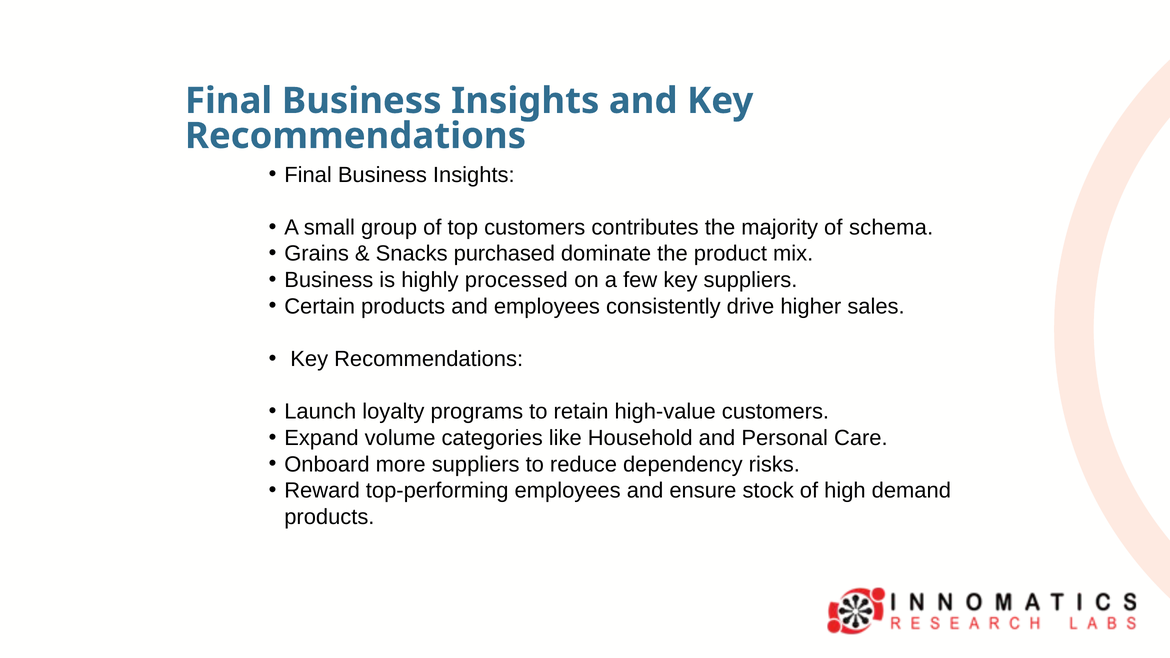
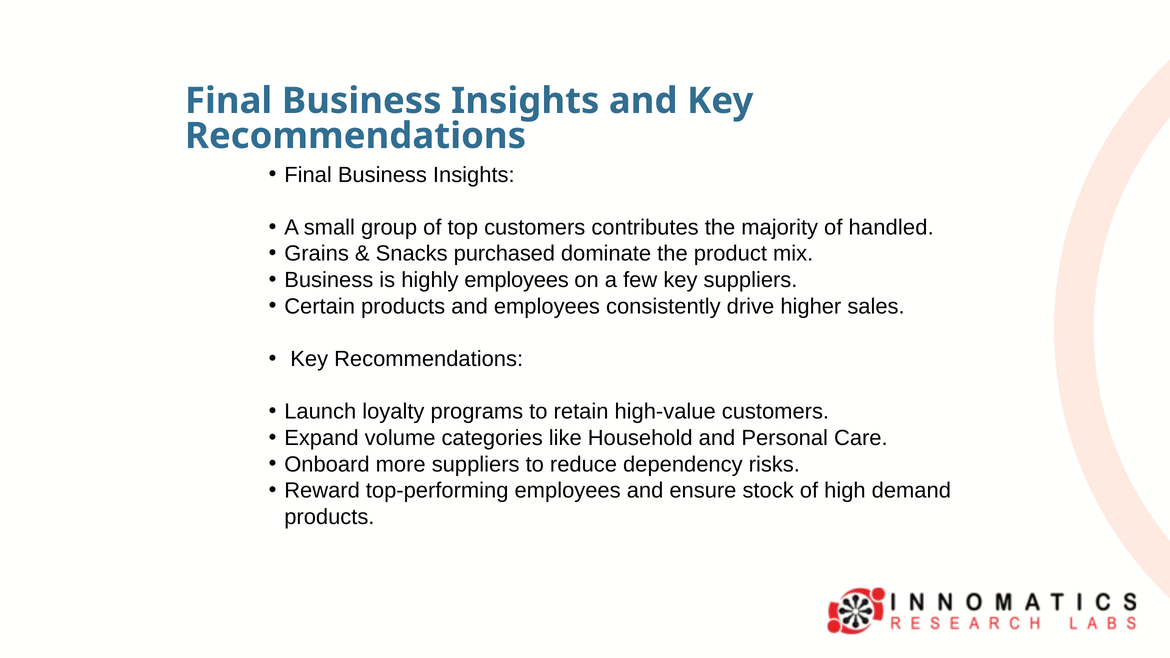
schema: schema -> handled (891, 227)
highly processed: processed -> employees (517, 280)
